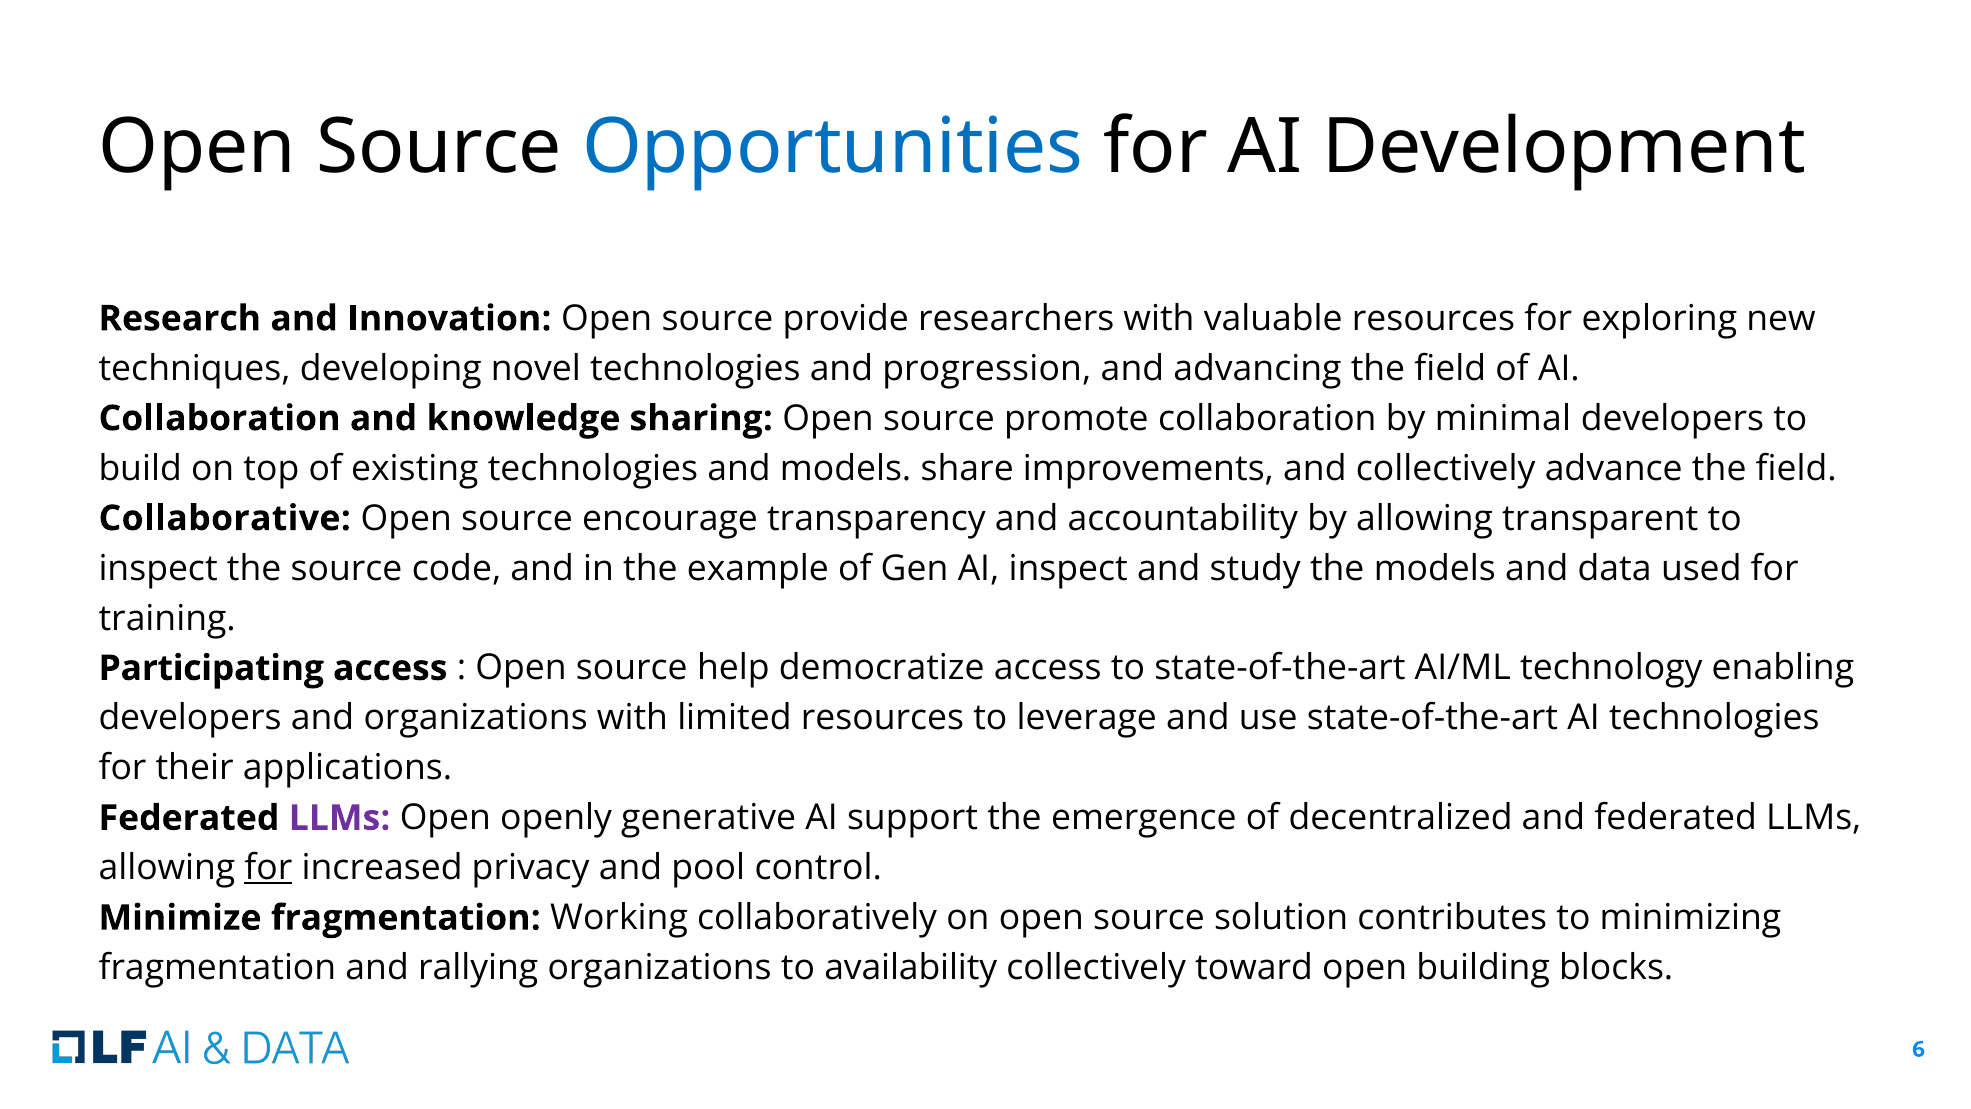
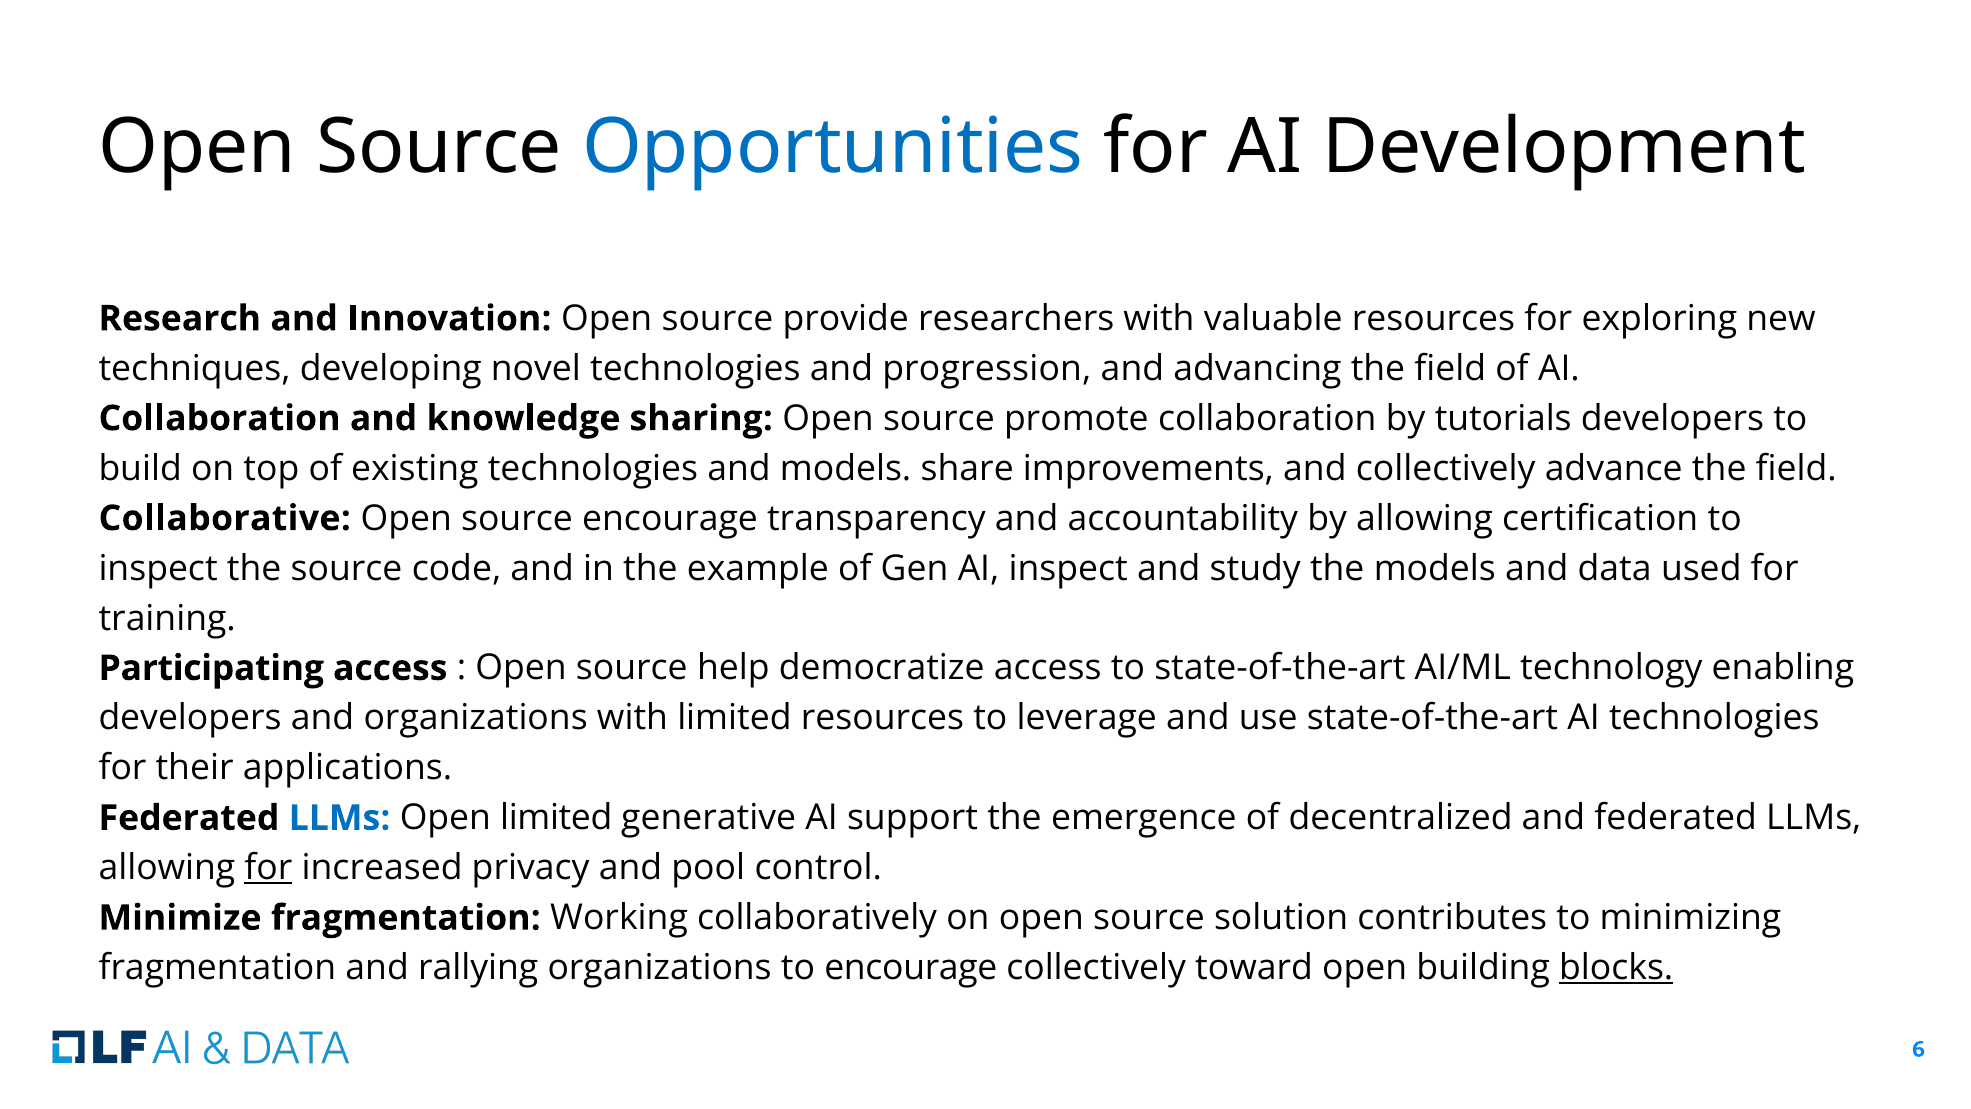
minimal: minimal -> tutorials (1503, 418)
transparent: transparent -> certification (1600, 518)
LLMs colour: purple -> blue (340, 818)
Open openly: openly -> limited (556, 818)
to availability: availability -> encourage (911, 968)
blocks underline: none -> present (1616, 968)
